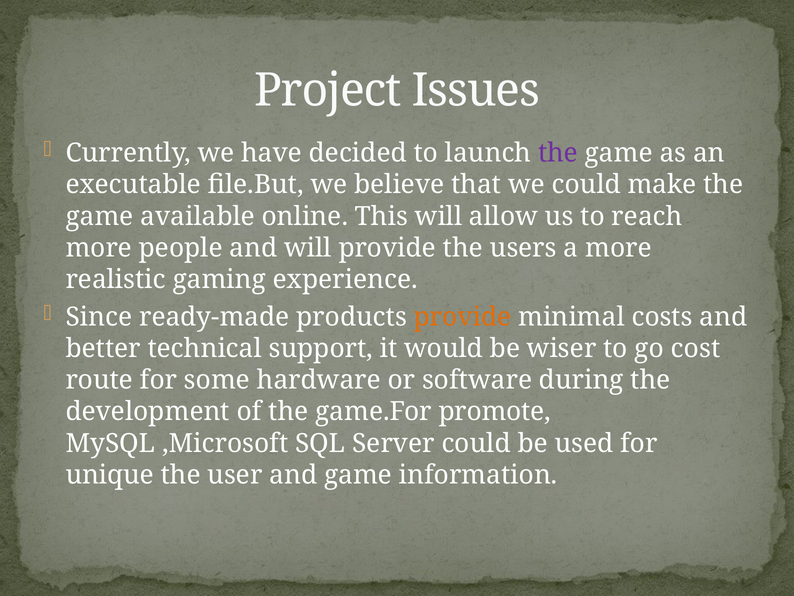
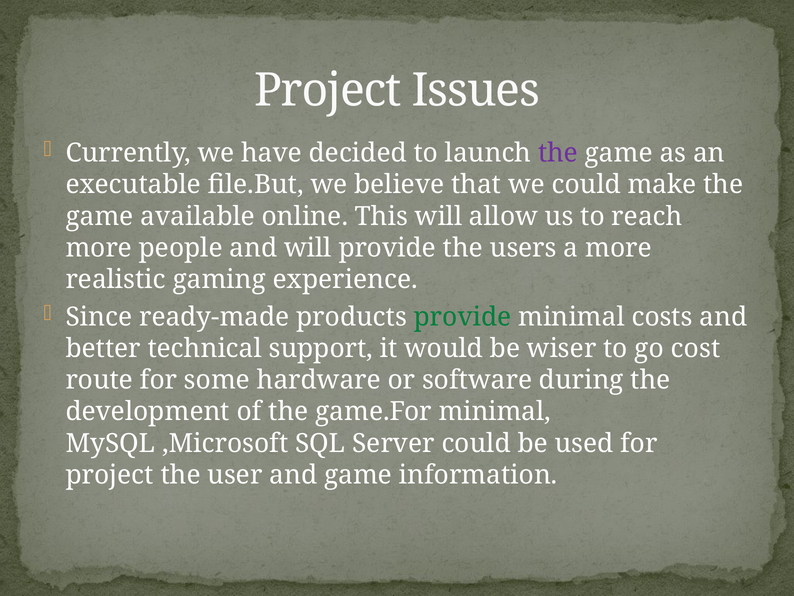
provide colour: orange -> green (463, 317)
game.For promote: promote -> minimal (495, 411)
unique: unique -> project (110, 475)
